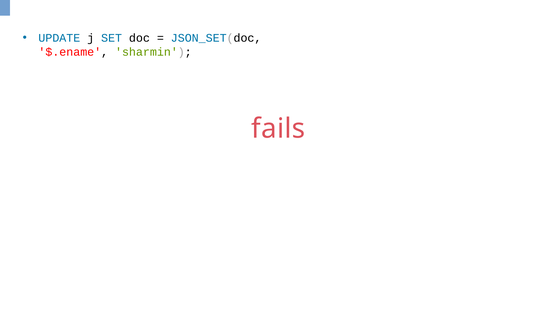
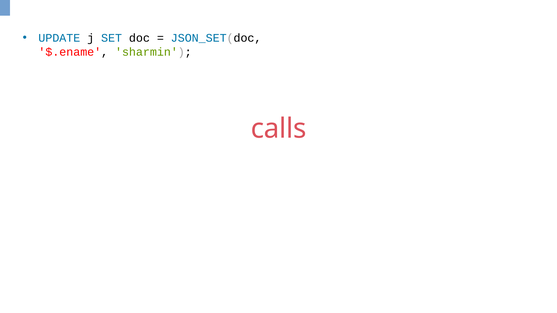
fails: fails -> calls (279, 129)
